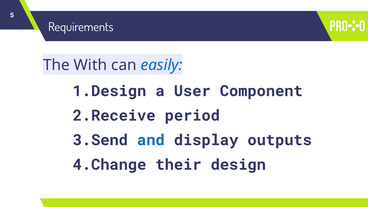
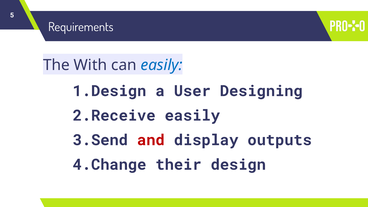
Component: Component -> Designing (261, 91)
period: period -> easily (192, 116)
and colour: blue -> red (151, 140)
